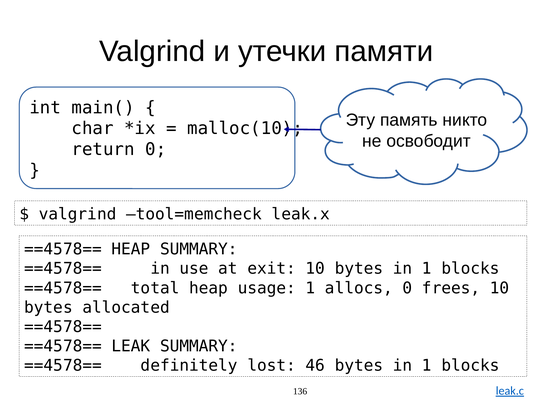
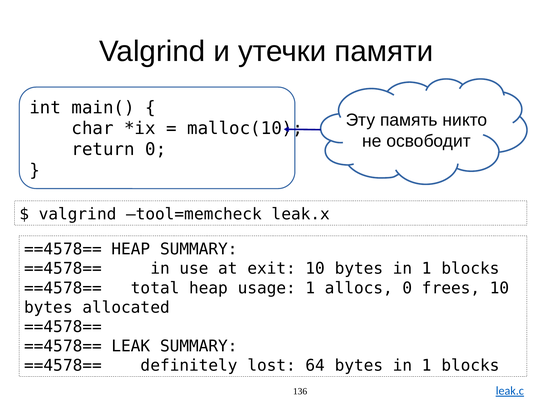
46: 46 -> 64 (315, 365)
